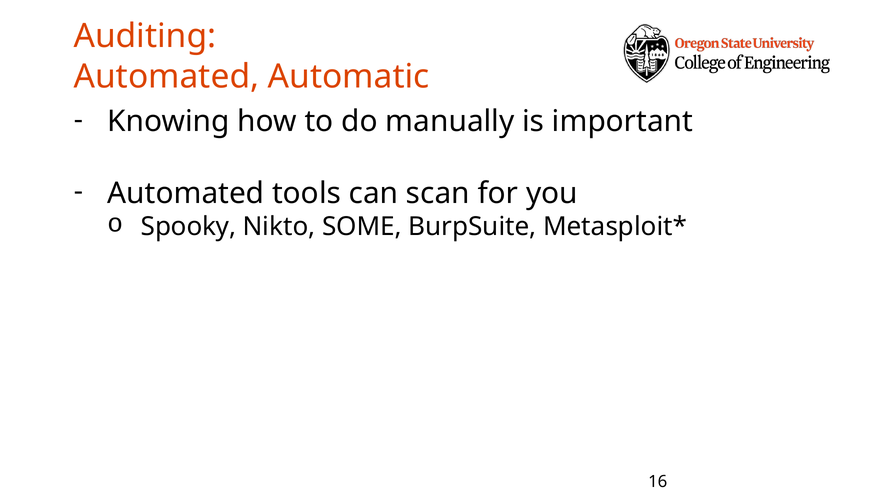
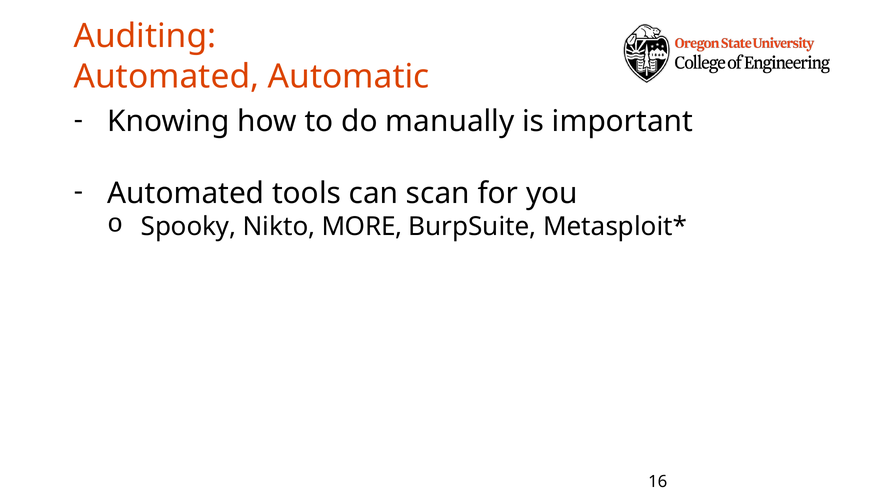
SOME: SOME -> MORE (362, 226)
